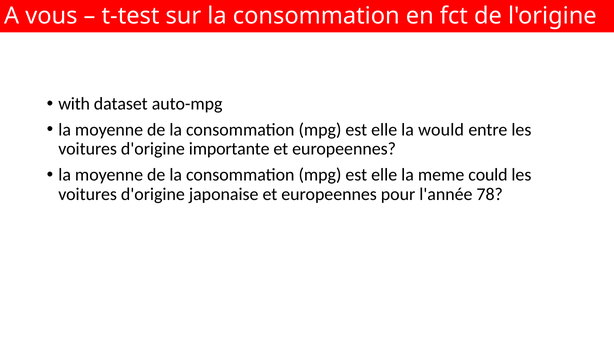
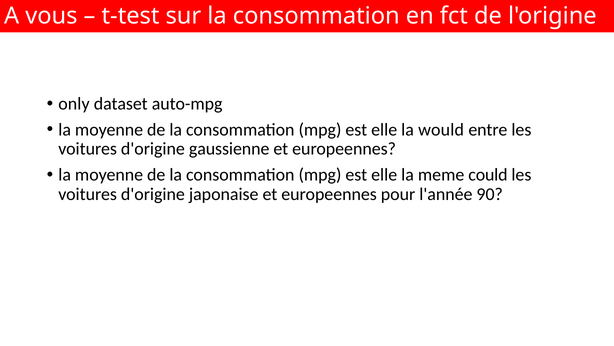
with: with -> only (74, 104)
importante: importante -> gaussienne (229, 149)
78: 78 -> 90 (490, 194)
